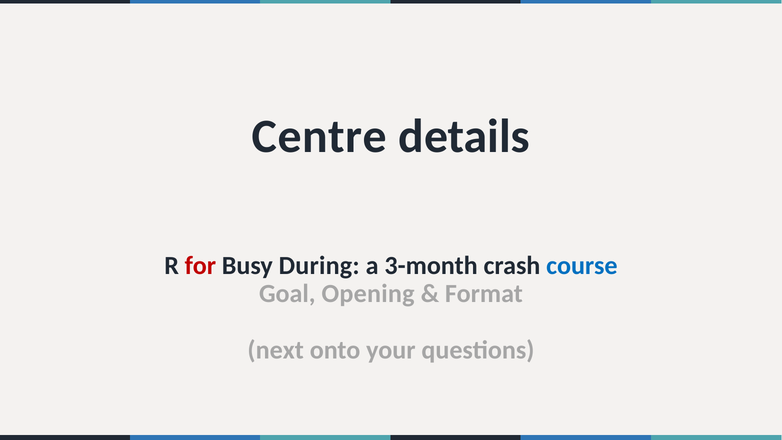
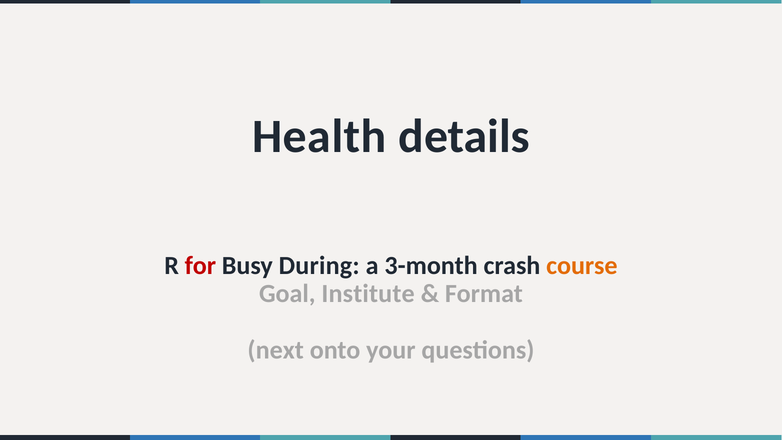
Centre: Centre -> Health (319, 137)
course colour: blue -> orange (582, 265)
Opening: Opening -> Institute (368, 294)
